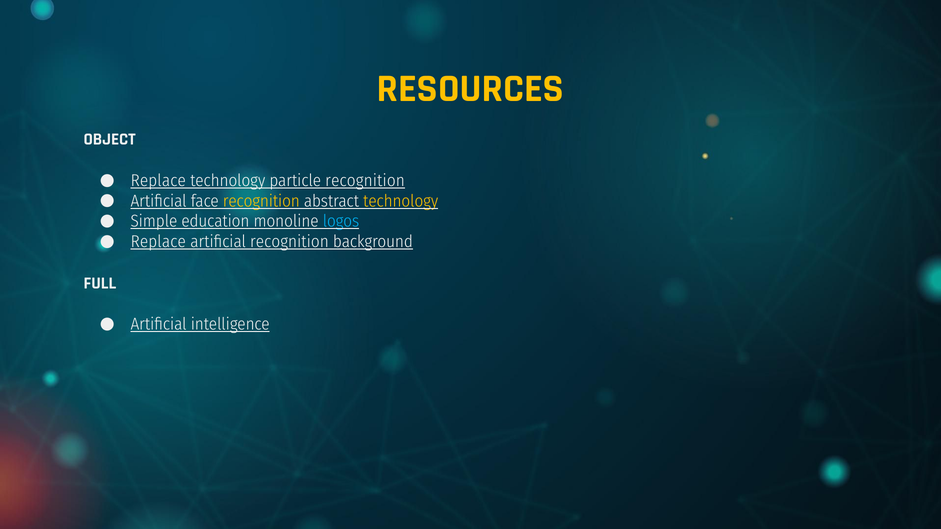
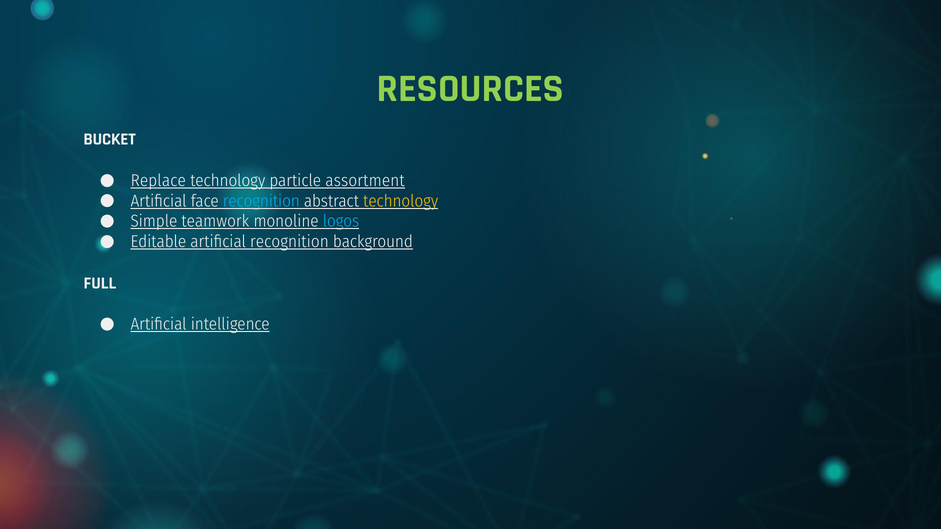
RESOURCES colour: yellow -> light green (470, 88)
OBJECT: OBJECT -> BUCKET (110, 139)
particle recognition: recognition -> assortment (365, 181)
recognition colour: yellow -> light blue (261, 201)
education: education -> teamwork (215, 222)
Replace: Replace -> Editable (158, 242)
